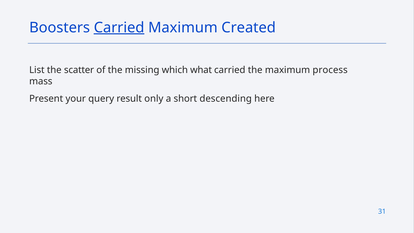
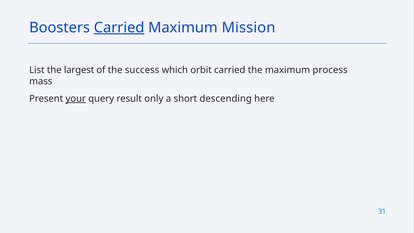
Created: Created -> Mission (249, 28)
scatter: scatter -> largest (79, 70)
missing: missing -> success (142, 70)
what: what -> orbit (201, 70)
your underline: none -> present (76, 99)
